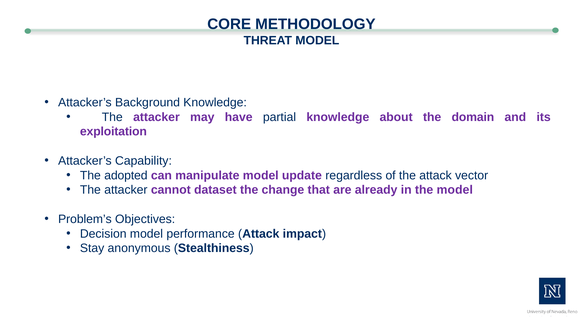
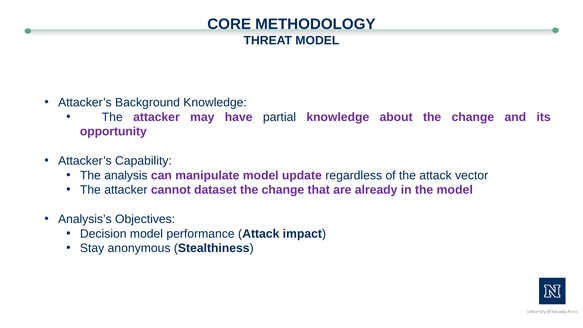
about the domain: domain -> change (473, 117)
exploitation: exploitation -> opportunity (113, 132)
adopted: adopted -> analysis (126, 175)
Problem’s: Problem’s -> Analysis’s (85, 219)
